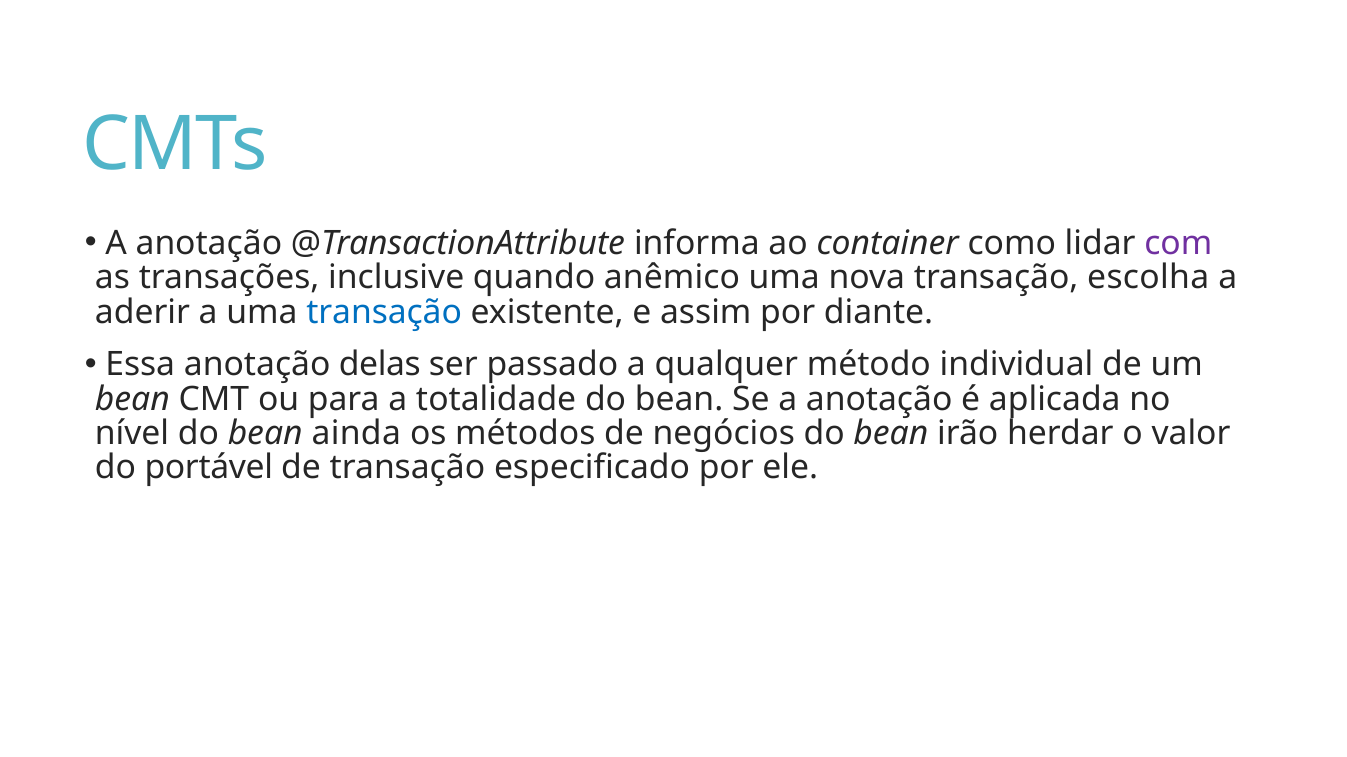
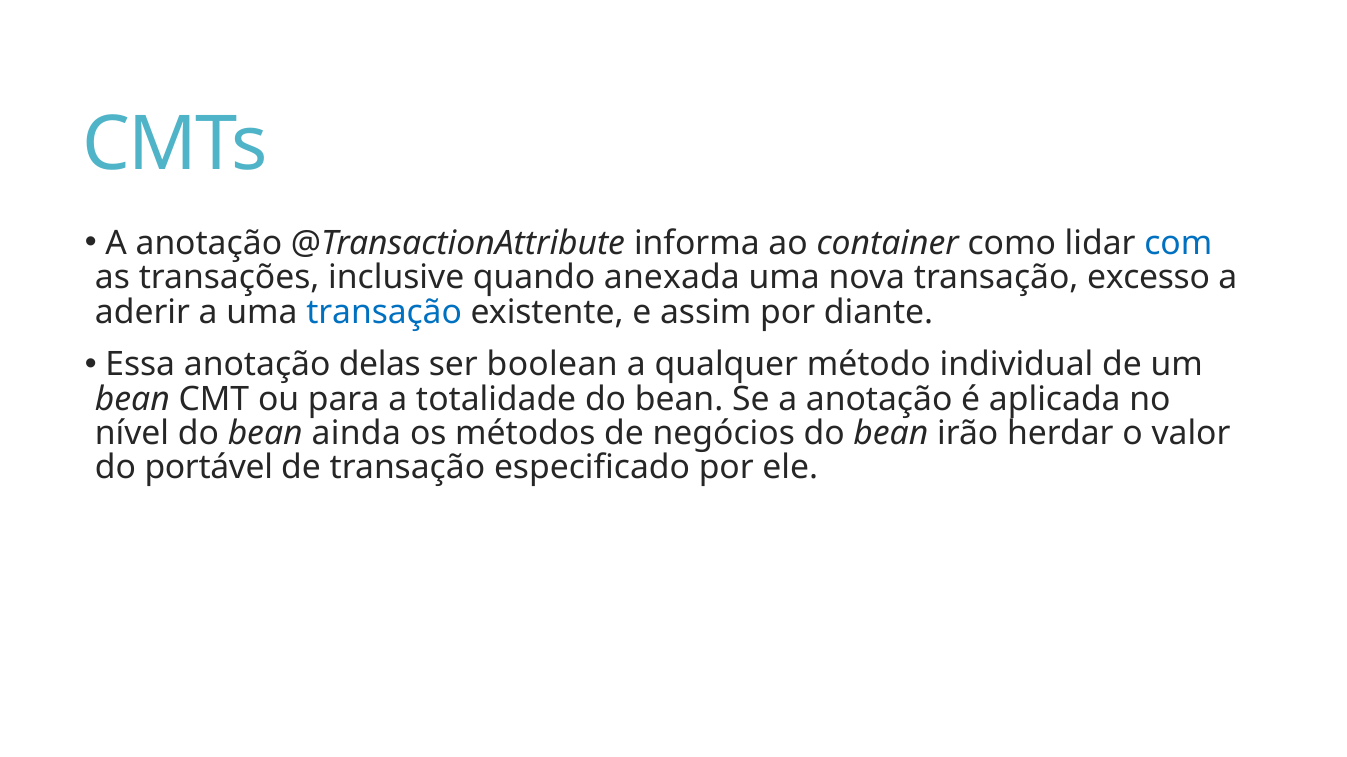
com colour: purple -> blue (1178, 244)
anêmico: anêmico -> anexada (672, 278)
escolha: escolha -> excesso (1149, 278)
passado: passado -> boolean (552, 365)
